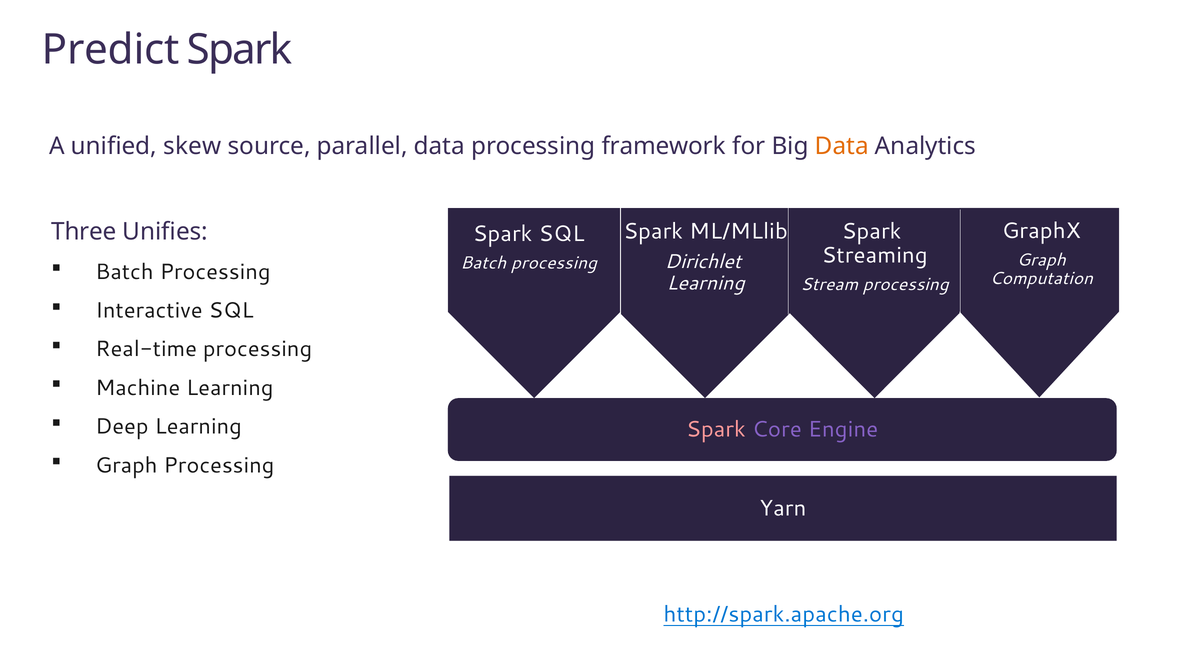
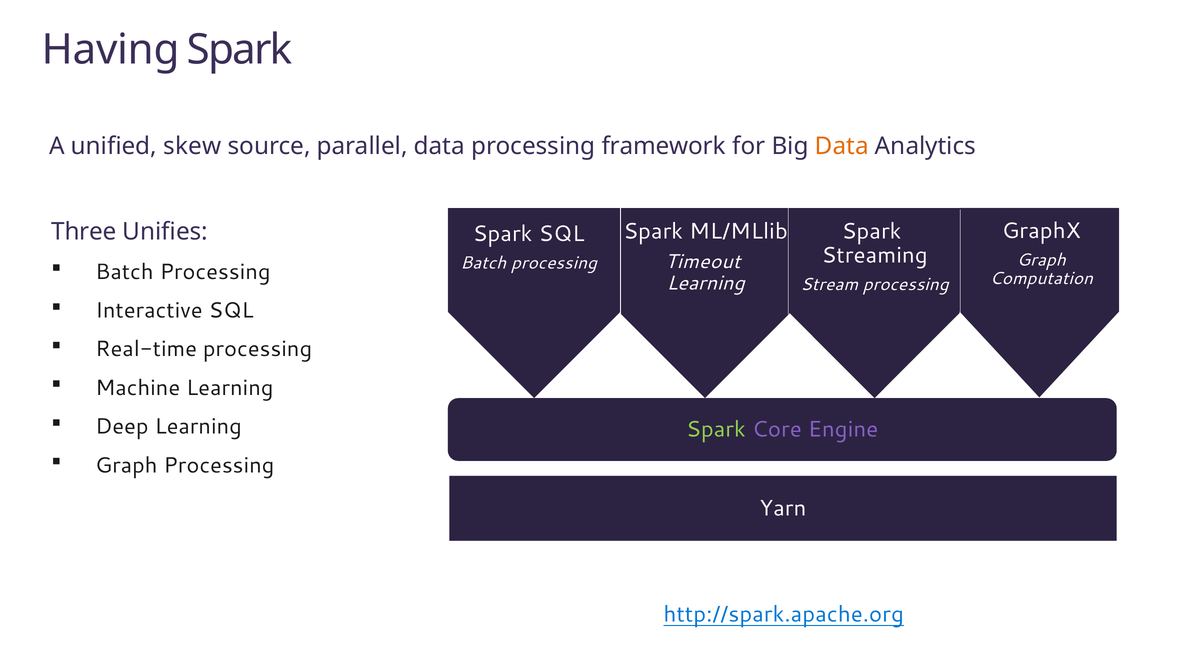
Predict: Predict -> Having (111, 50)
Dirichlet: Dirichlet -> Timeout (703, 261)
Spark colour: pink -> light green (716, 429)
